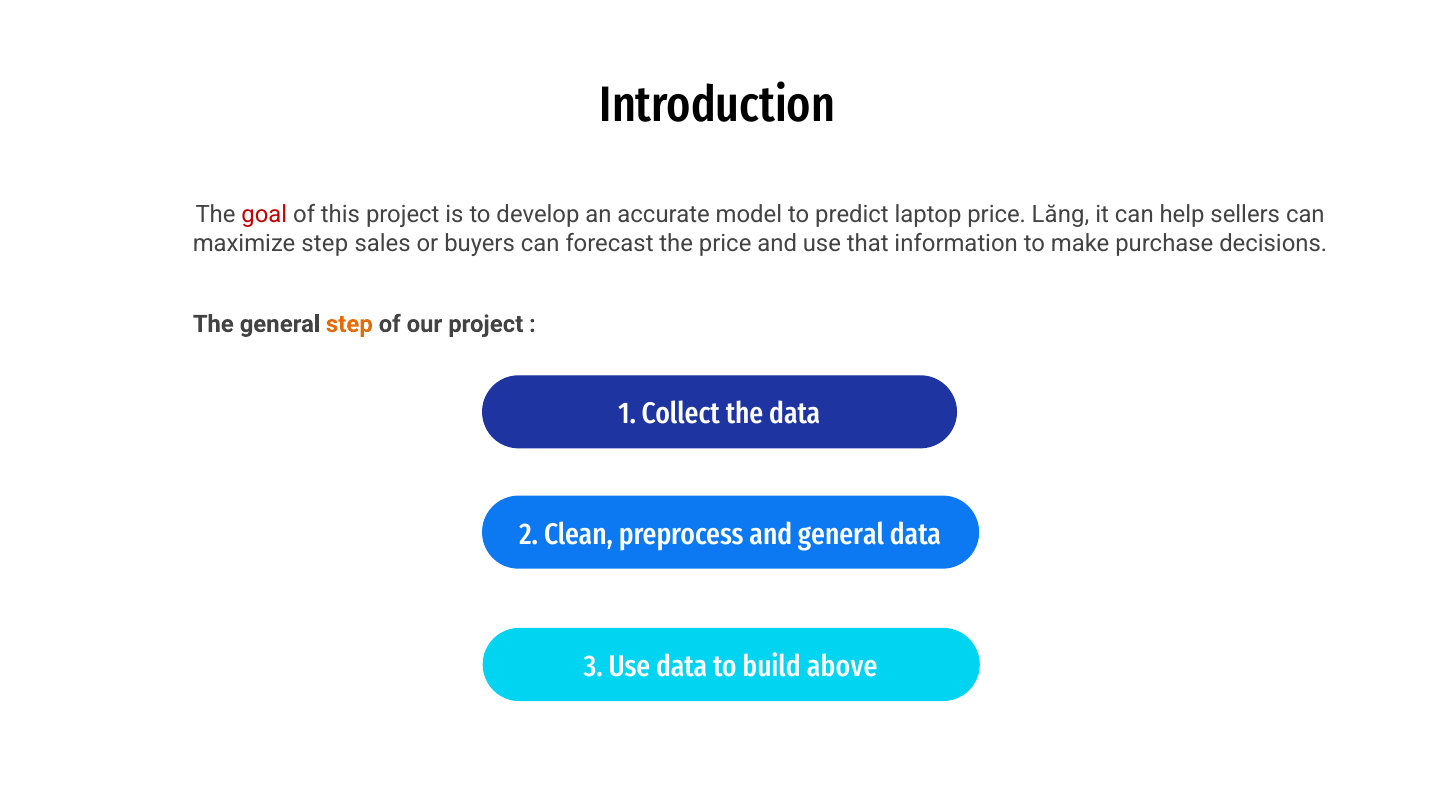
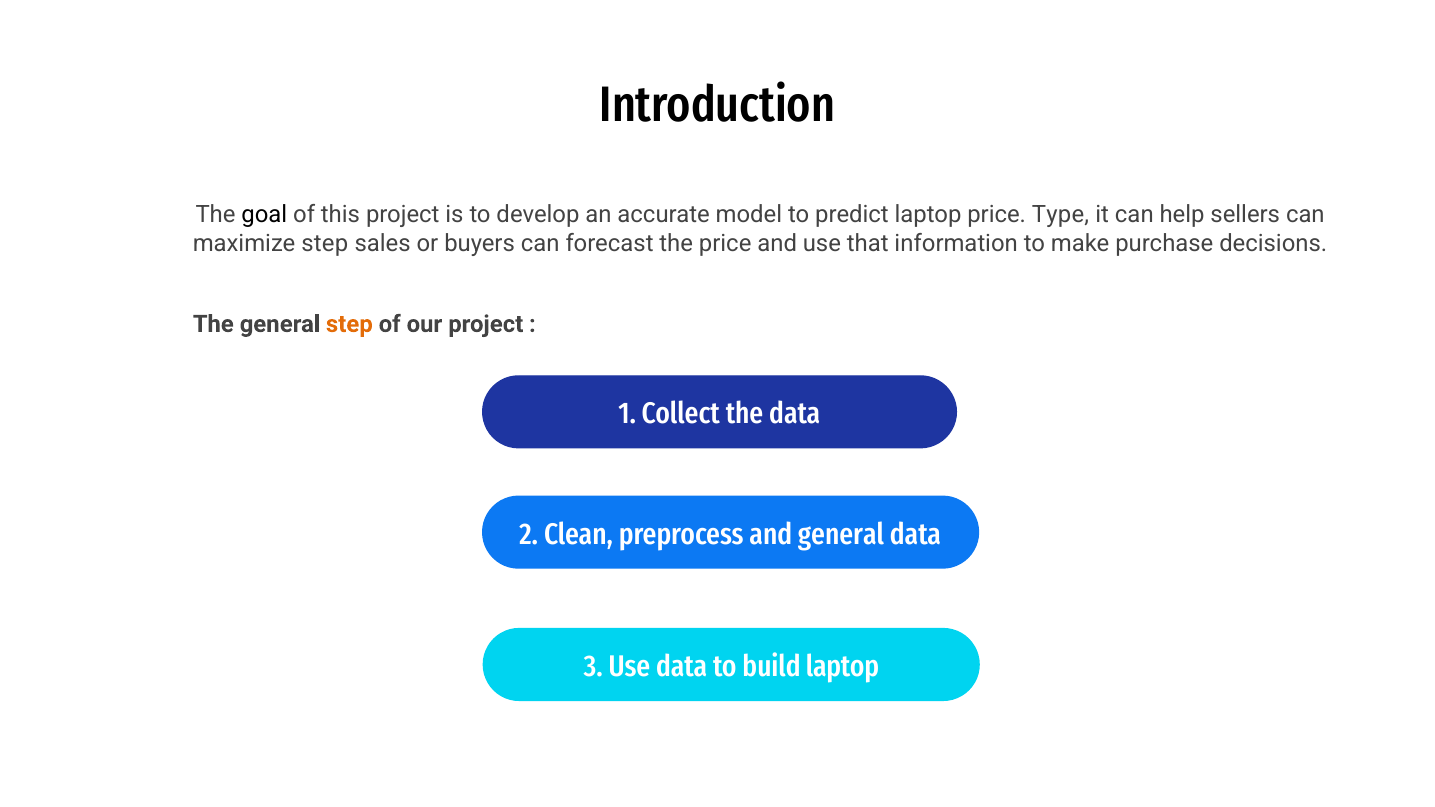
goal colour: red -> black (264, 215)
Lăng: Lăng -> Type (1060, 215)
build above: above -> laptop (842, 667)
